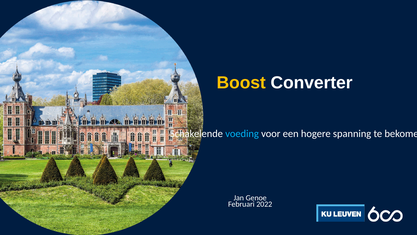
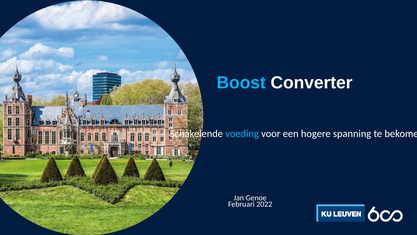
Boost colour: yellow -> light blue (241, 83)
